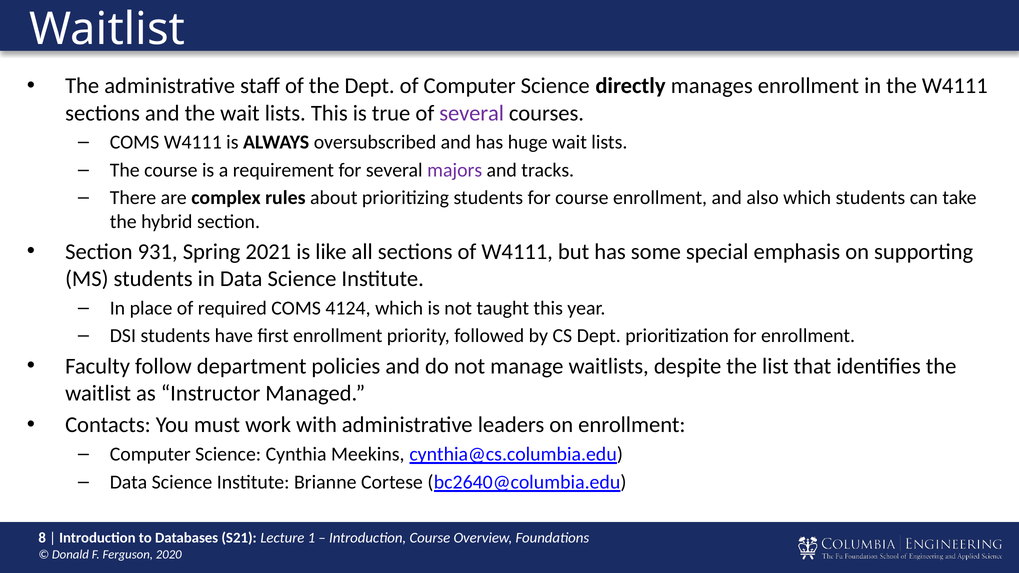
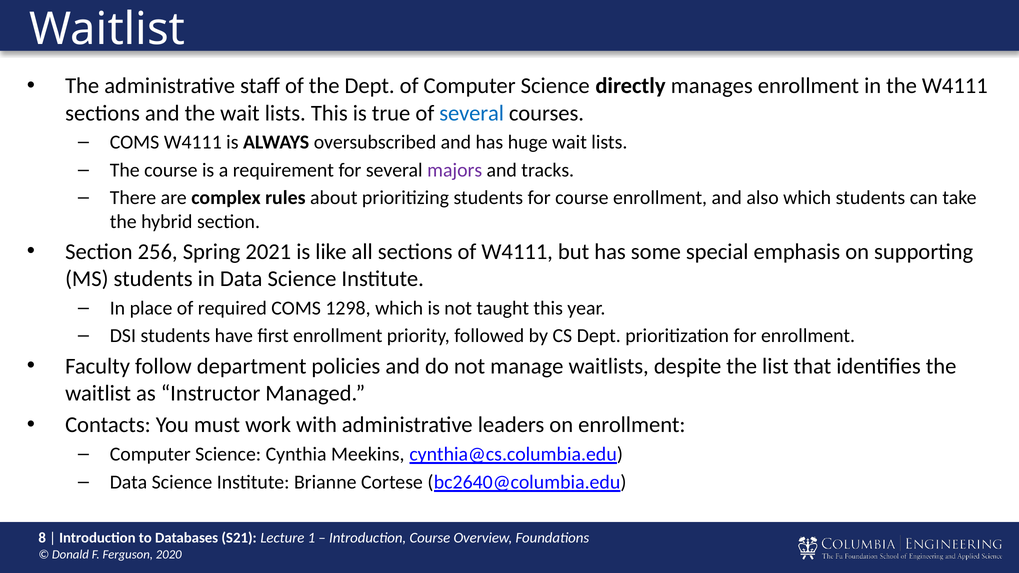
several colour: purple -> blue (472, 113)
931: 931 -> 256 (158, 252)
4124: 4124 -> 1298 (348, 308)
